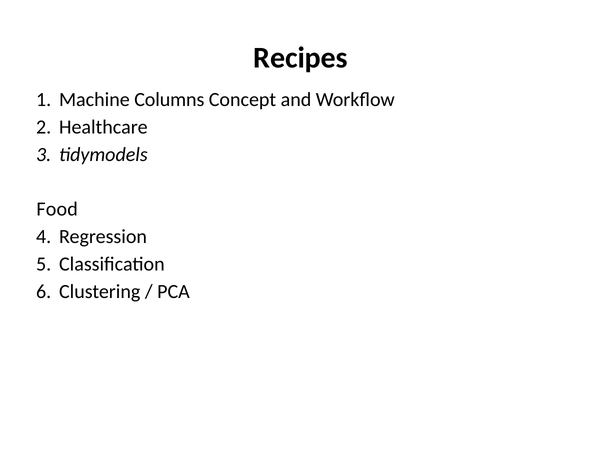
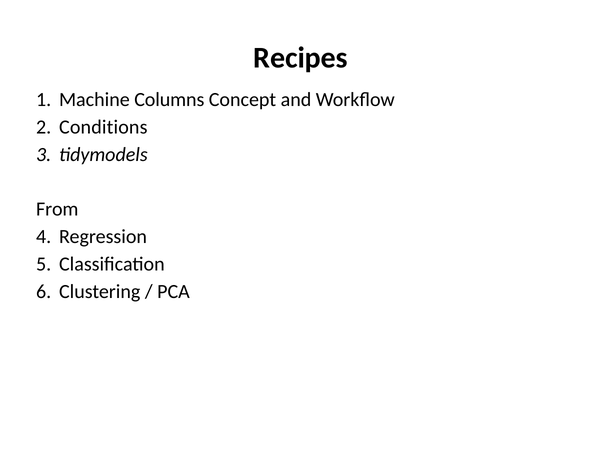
Healthcare: Healthcare -> Conditions (103, 127)
Food: Food -> From (57, 209)
